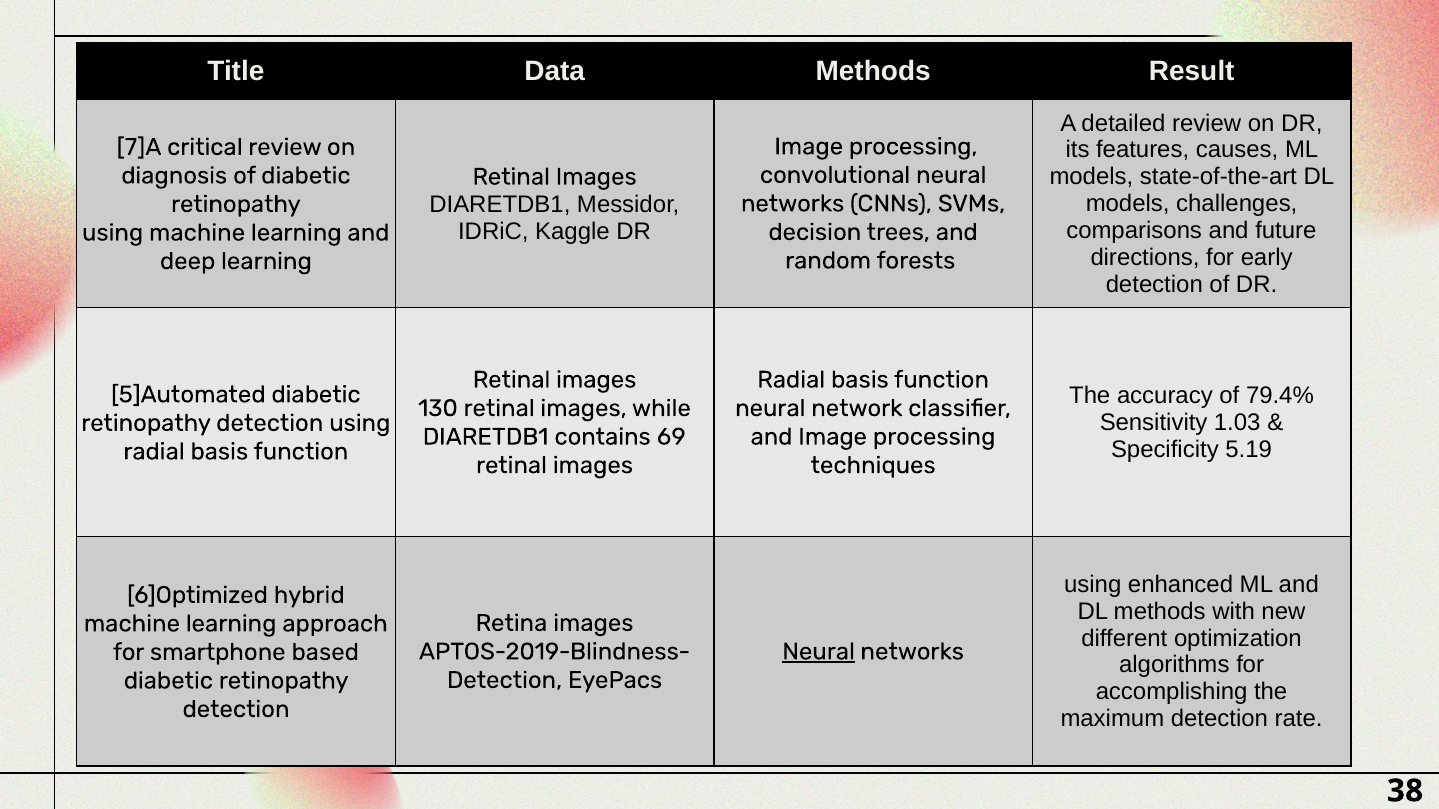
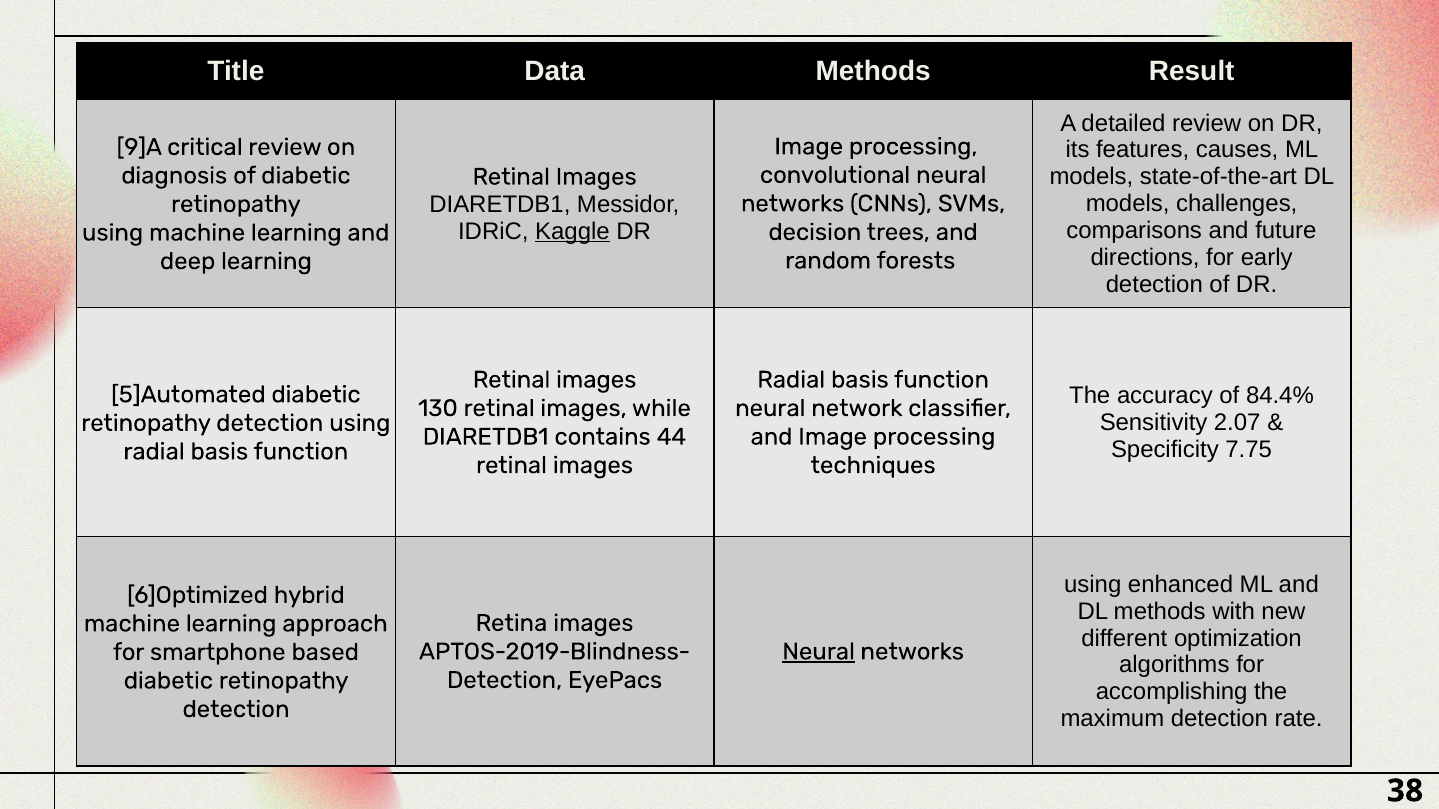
7]A: 7]A -> 9]A (139, 147)
Kaggle underline: none -> present (572, 231)
79.4%: 79.4% -> 84.4% (1280, 396)
1.03: 1.03 -> 2.07 (1237, 423)
69: 69 -> 44 (671, 437)
5.19: 5.19 -> 7.75 (1249, 450)
